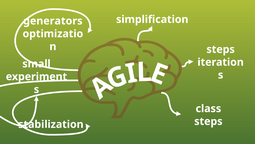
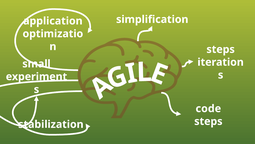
generators: generators -> application (53, 21)
class: class -> code (208, 108)
